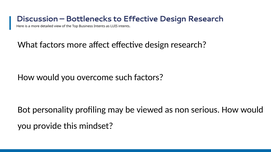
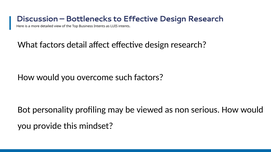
factors more: more -> detail (77, 45)
